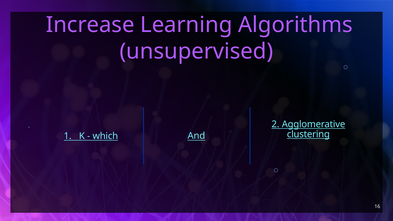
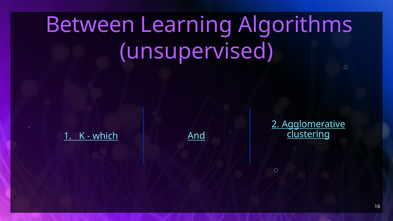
Increase: Increase -> Between (90, 25)
